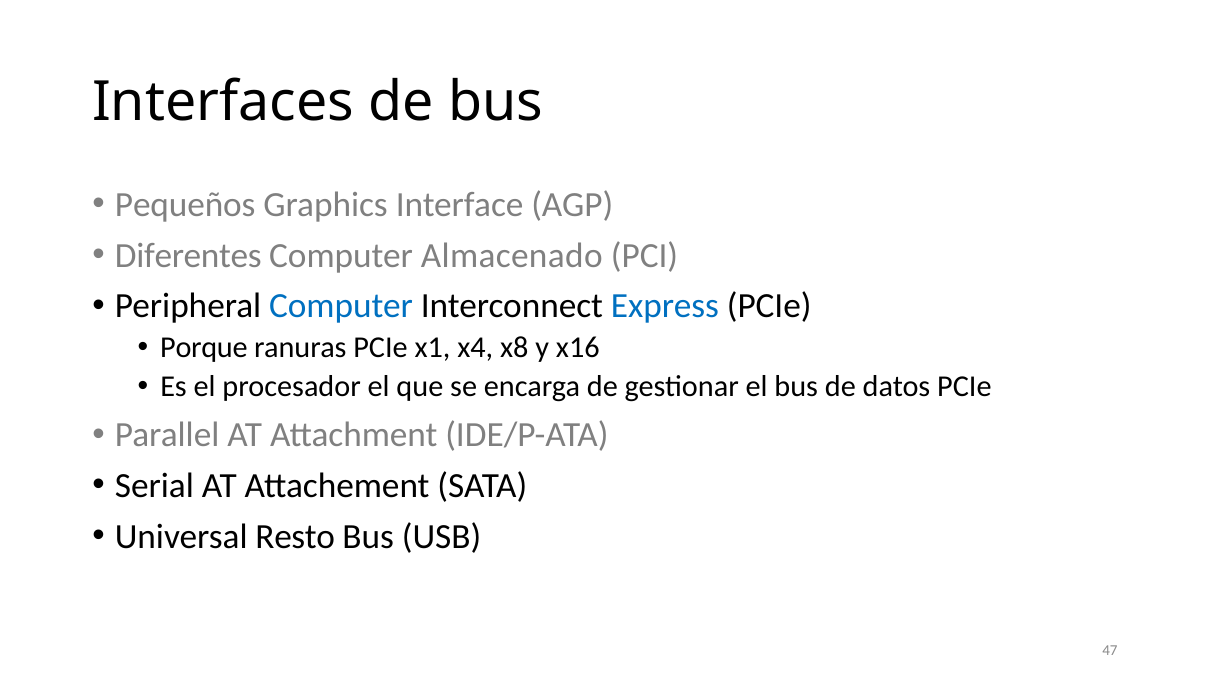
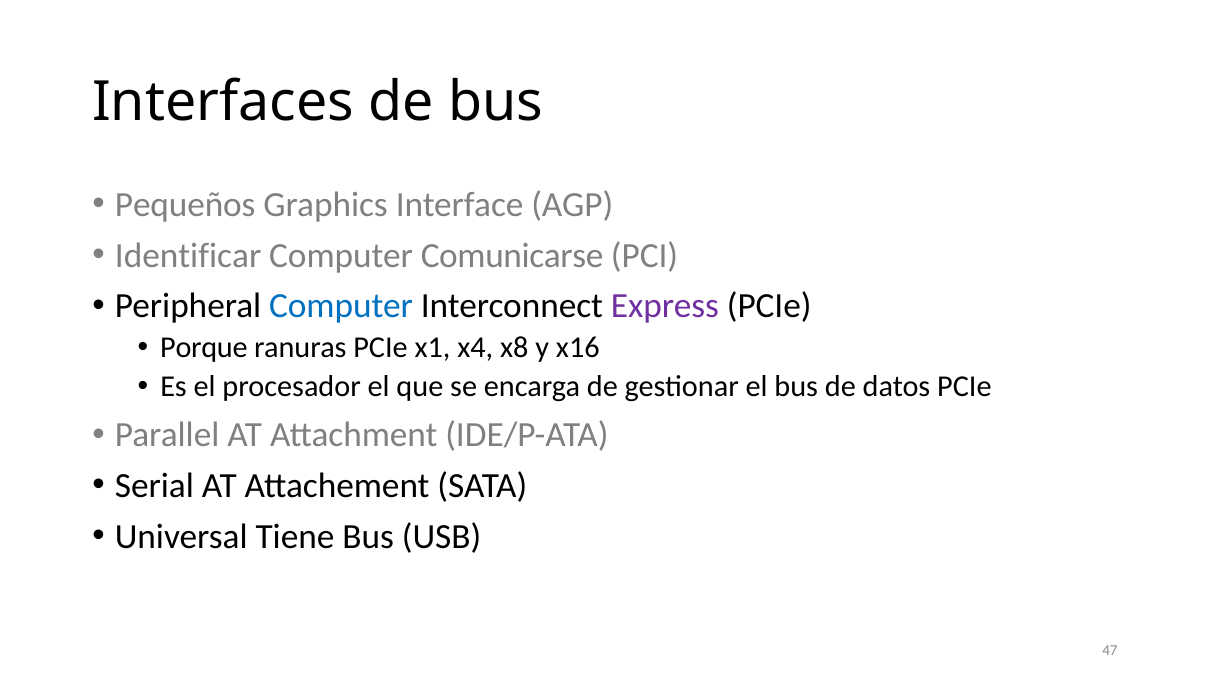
Diferentes: Diferentes -> Identificar (188, 255)
Almacenado: Almacenado -> Comunicarse (512, 255)
Express colour: blue -> purple (665, 306)
Resto: Resto -> Tiene (295, 536)
